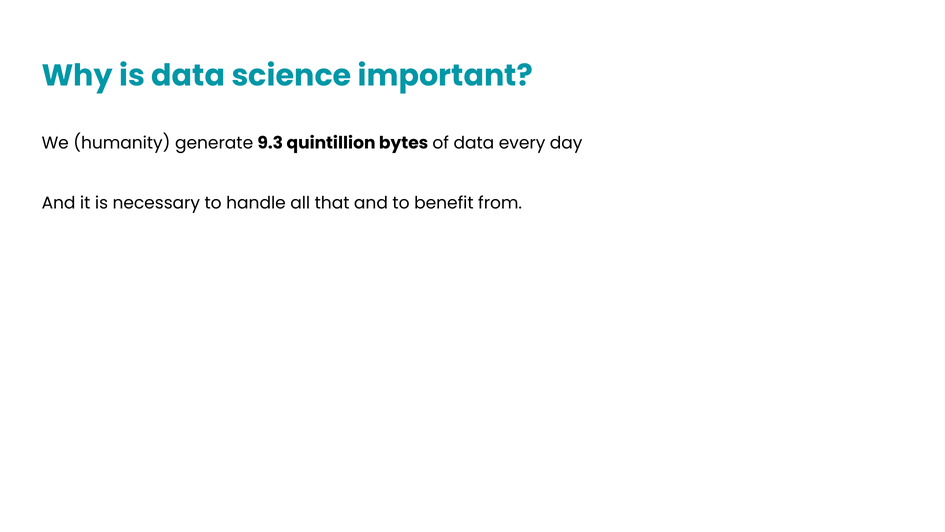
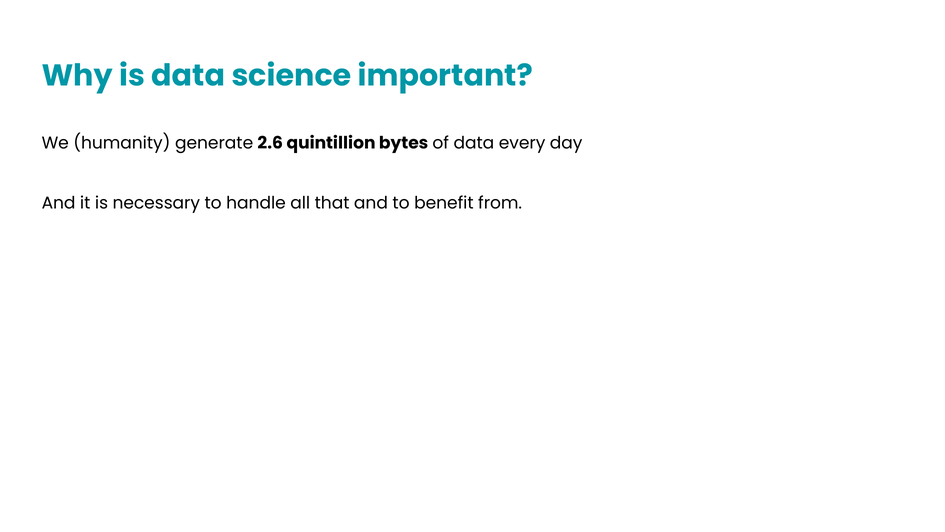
9.3: 9.3 -> 2.6 (270, 143)
